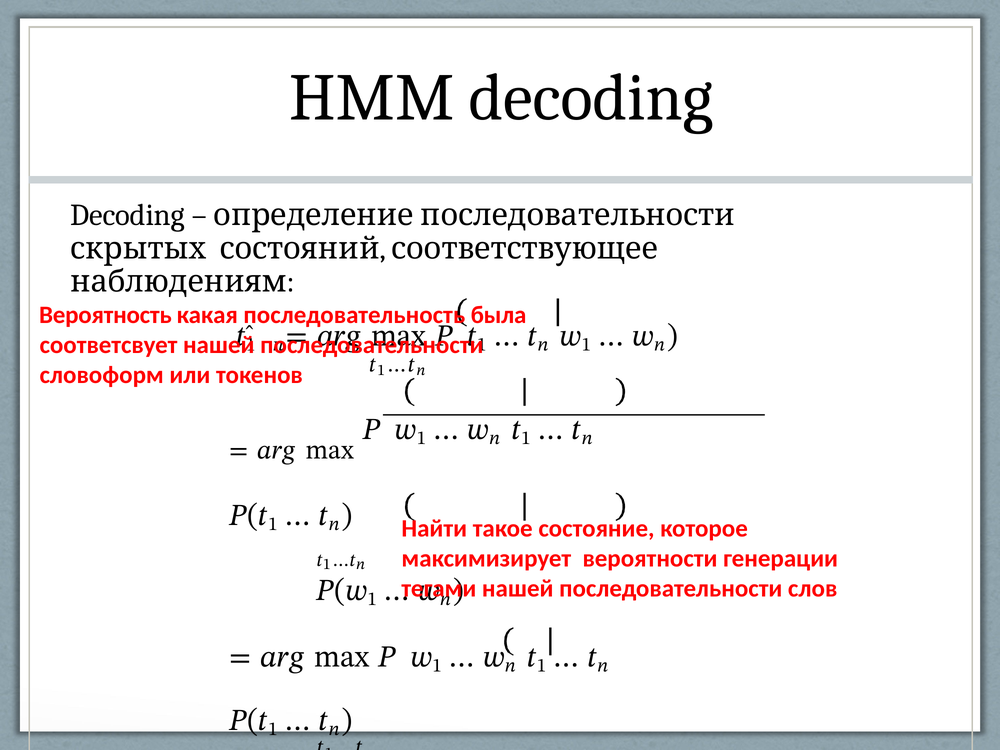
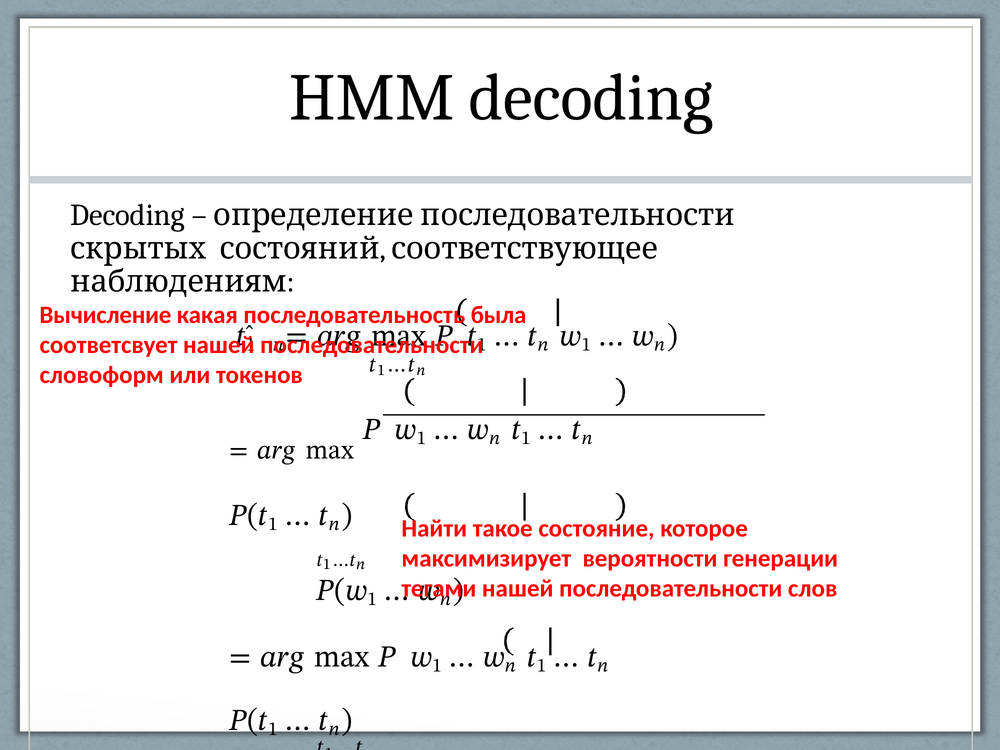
Вероятность: Вероятность -> Вычисление (105, 315)
